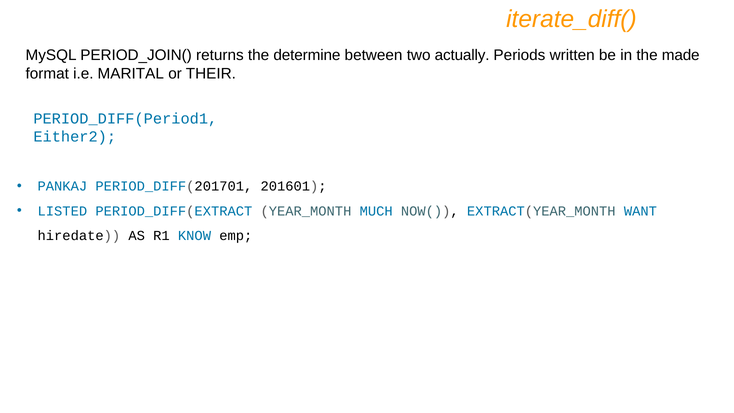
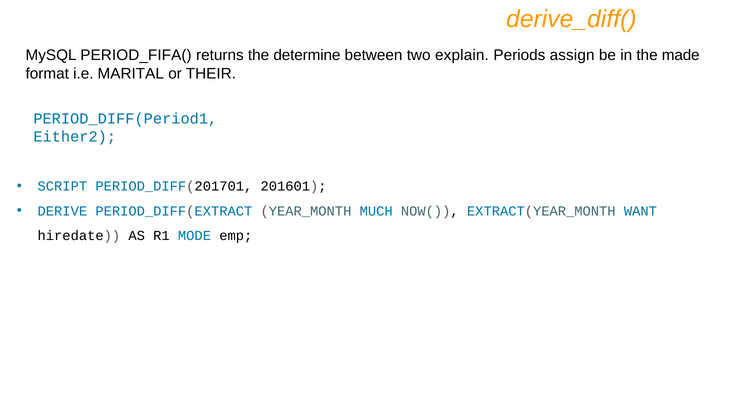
iterate_diff(: iterate_diff( -> derive_diff( (571, 19)
PERIOD_JOIN(: PERIOD_JOIN( -> PERIOD_FIFA( (136, 55)
actually: actually -> explain (462, 55)
written: written -> assign (572, 55)
PANKAJ: PANKAJ -> SCRIPT (62, 186)
LISTED: LISTED -> DERIVE (62, 211)
KNOW: KNOW -> MODE (194, 236)
